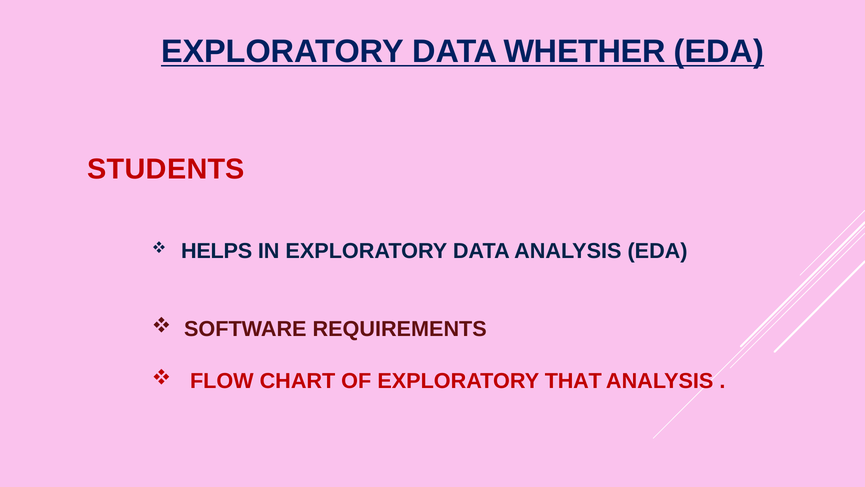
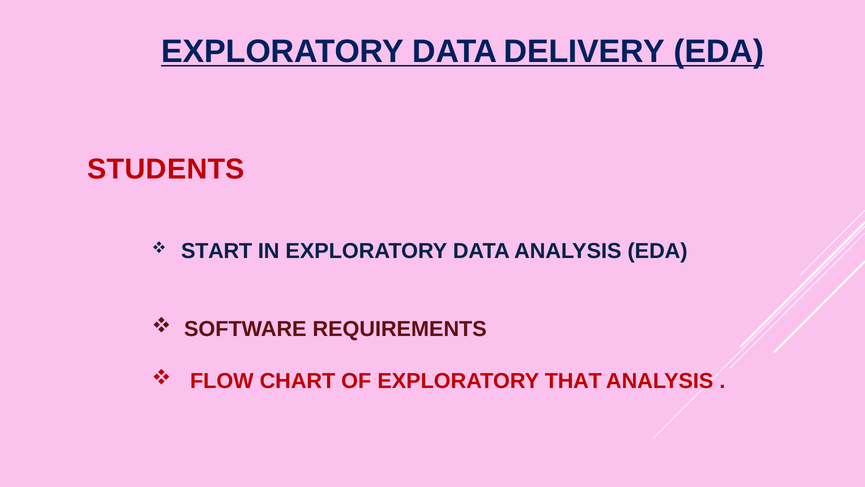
WHETHER: WHETHER -> DELIVERY (585, 51)
HELPS: HELPS -> START (217, 251)
